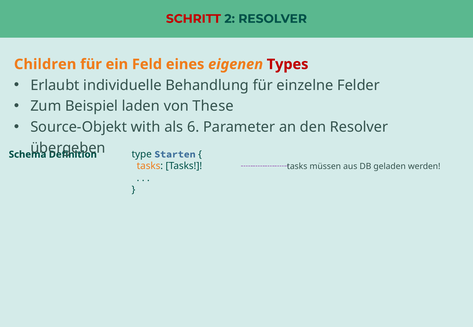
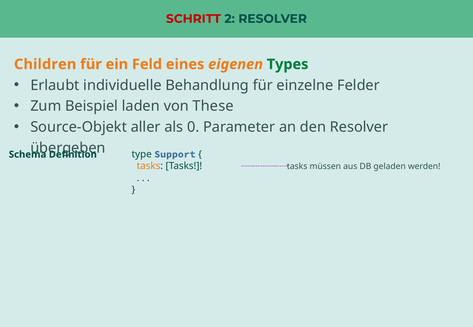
Types colour: red -> green (288, 64)
with: with -> aller (146, 127)
6: 6 -> 0 (193, 127)
Starten: Starten -> Support (175, 154)
